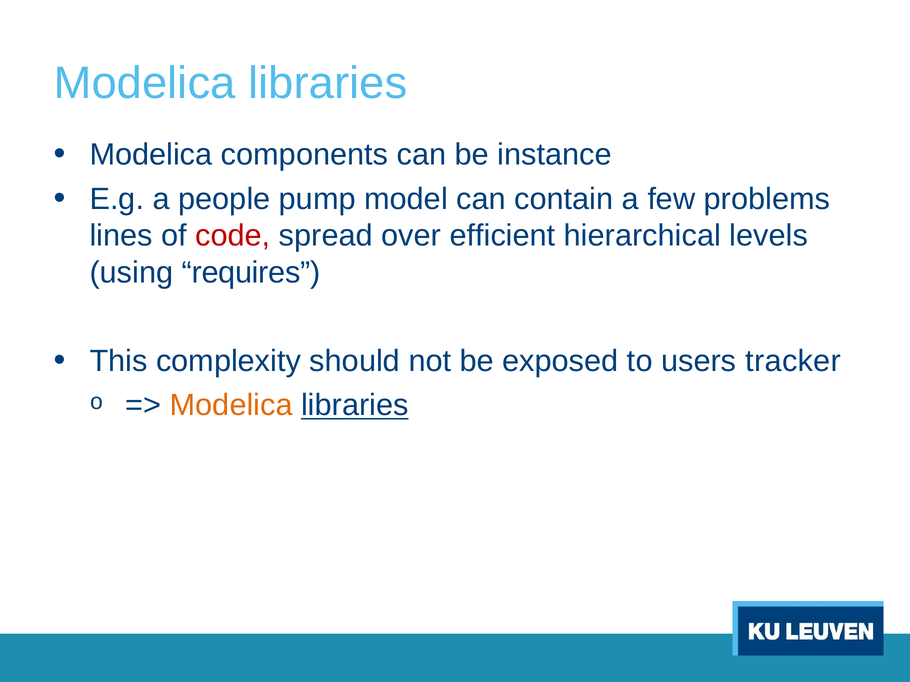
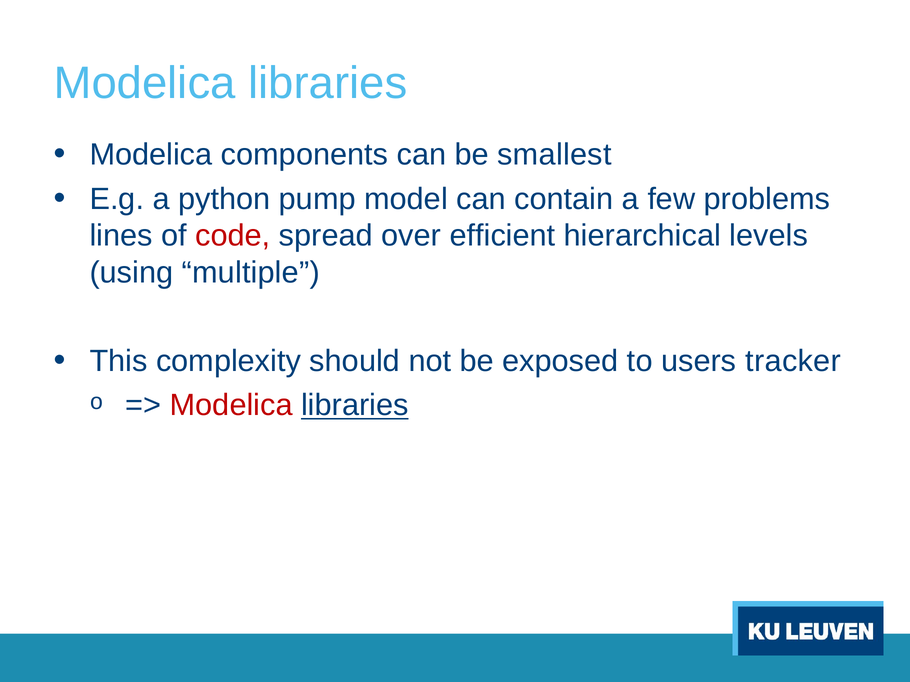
instance: instance -> smallest (554, 155)
people: people -> python (224, 199)
requires: requires -> multiple (251, 273)
Modelica colour: orange -> red (231, 406)
